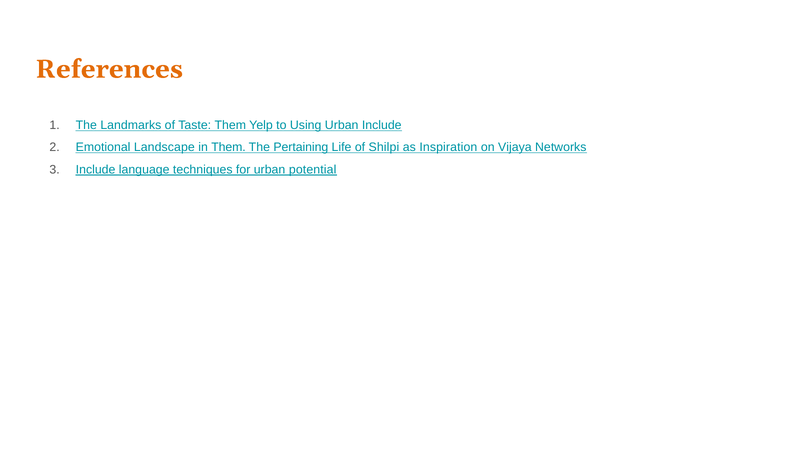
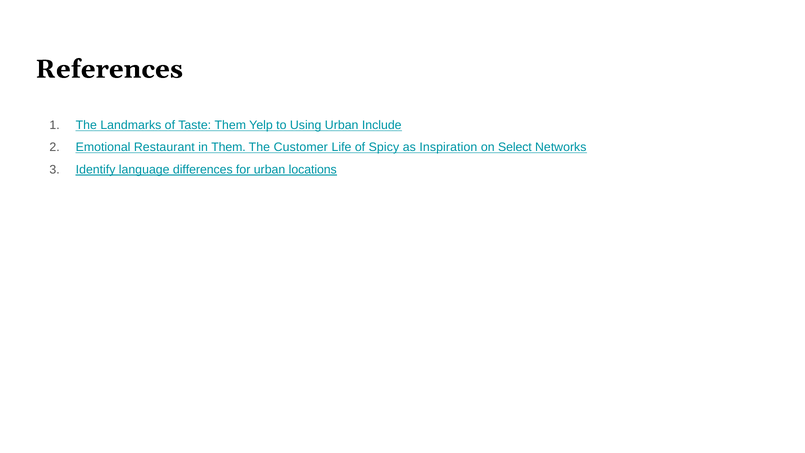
References colour: orange -> black (109, 69)
Landscape: Landscape -> Restaurant (164, 147)
Pertaining: Pertaining -> Customer (301, 147)
Shilpi: Shilpi -> Spicy (384, 147)
Vijaya: Vijaya -> Select (515, 147)
Include: Include -> Identify (96, 170)
techniques: techniques -> differences (203, 170)
potential: potential -> locations (313, 170)
